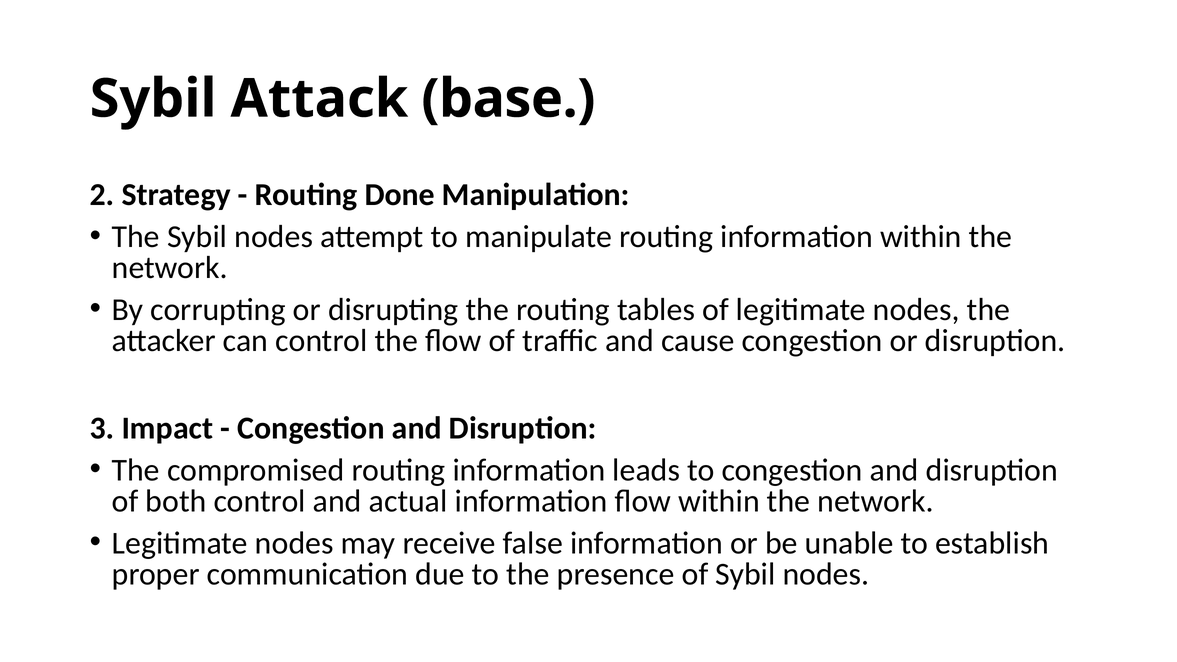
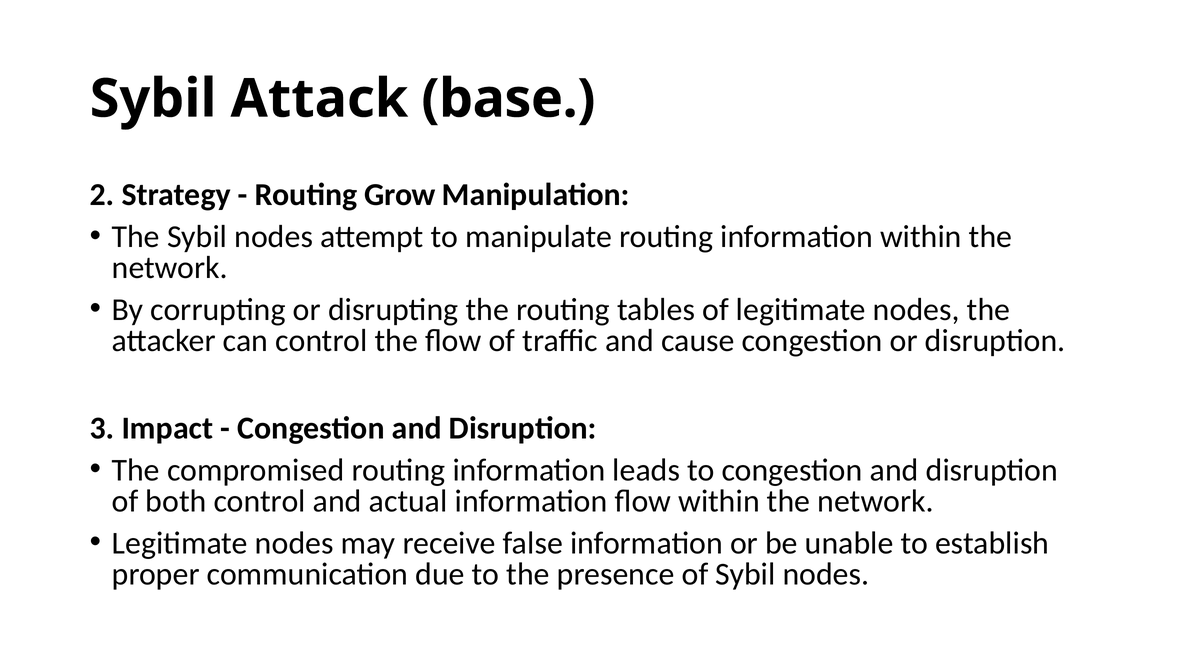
Done: Done -> Grow (400, 195)
